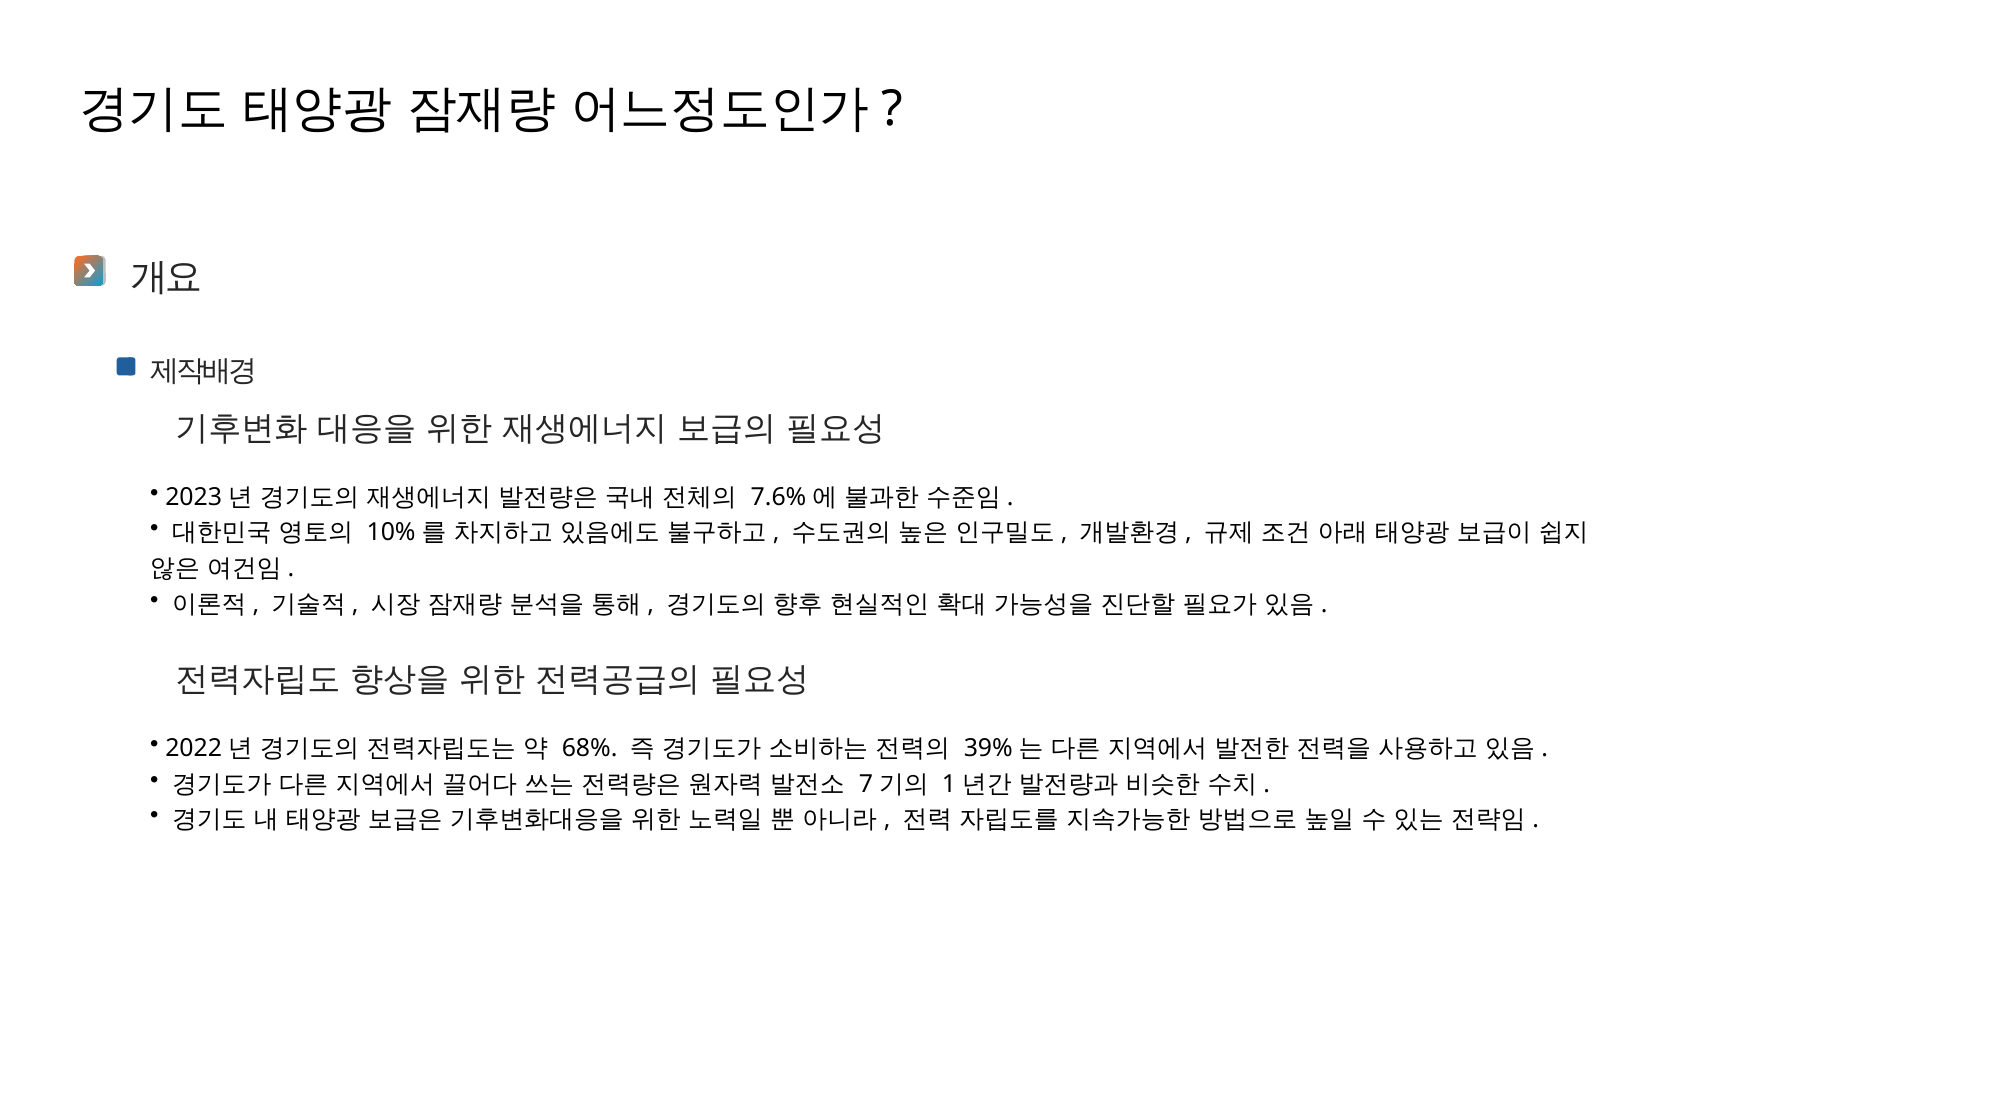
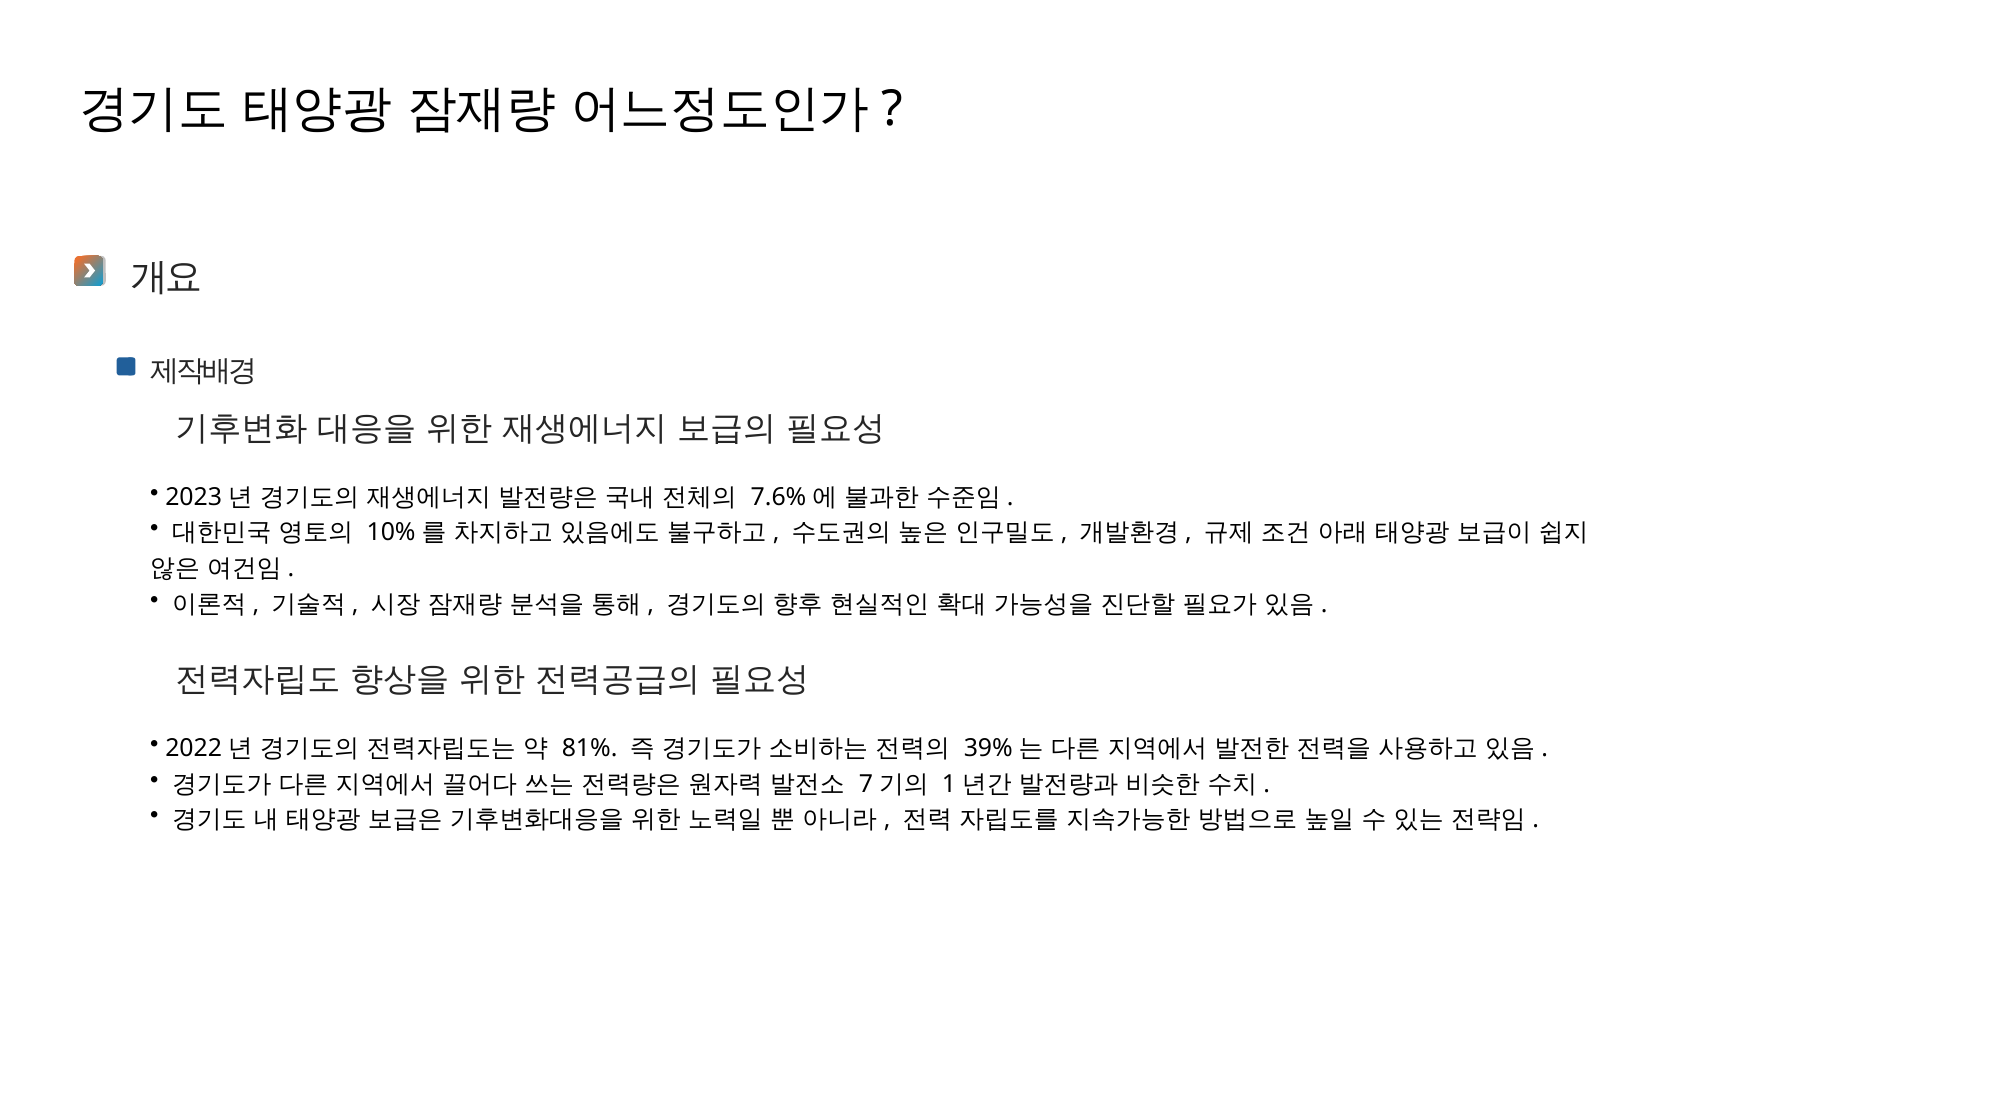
68%: 68% -> 81% (590, 748)
